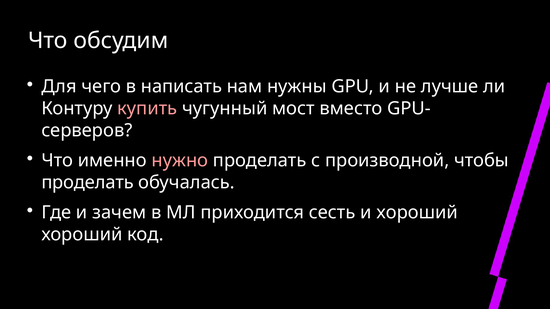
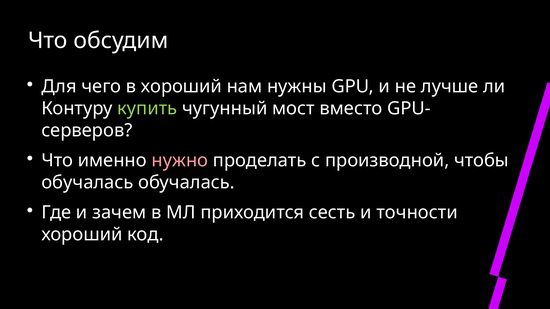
в написать: написать -> хороший (181, 87)
купить colour: pink -> light green (147, 109)
проделать: проделать -> обучалась (87, 183)
и хороший: хороший -> точности (417, 213)
